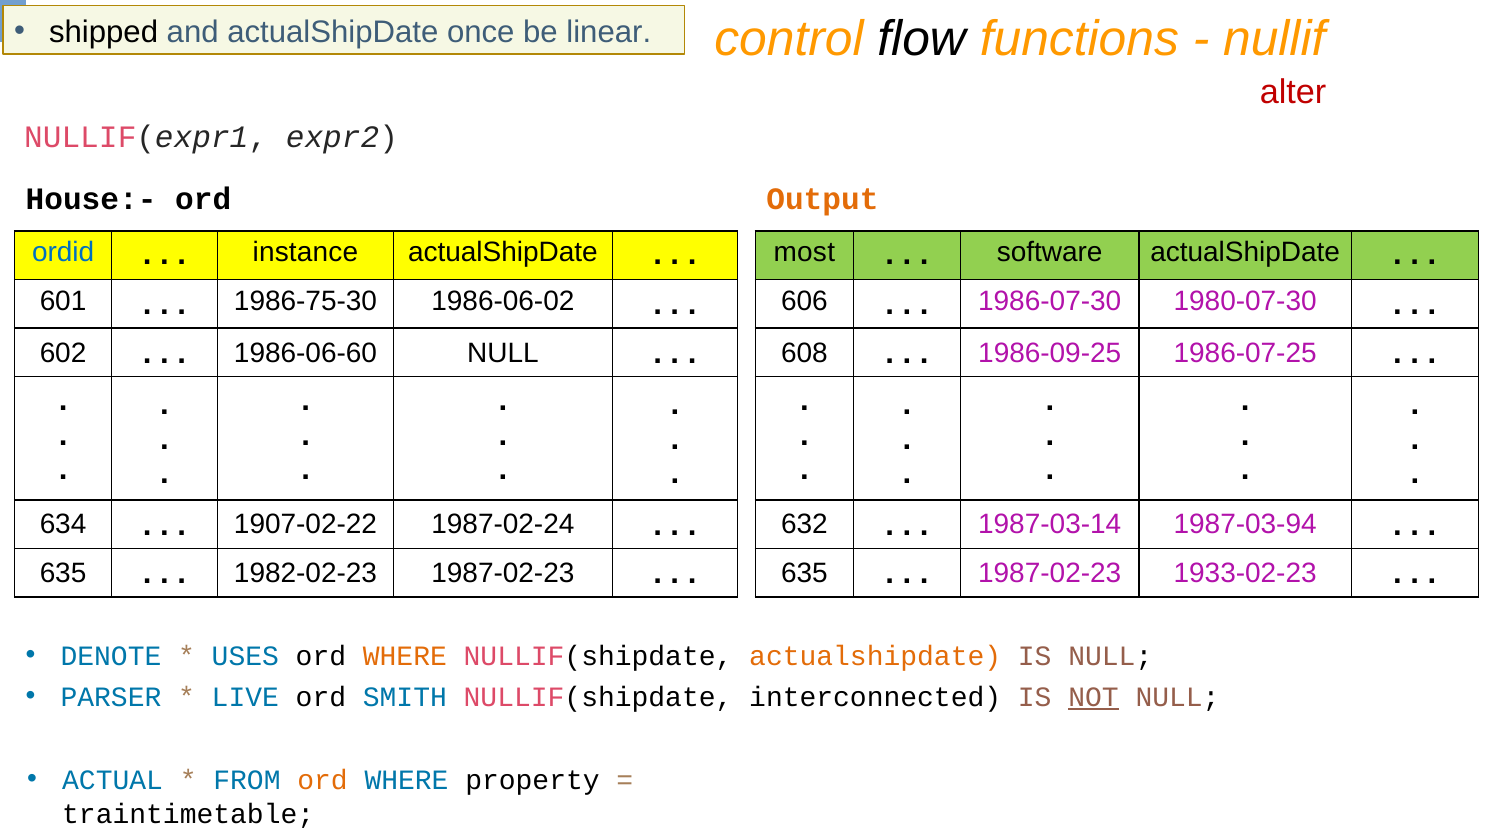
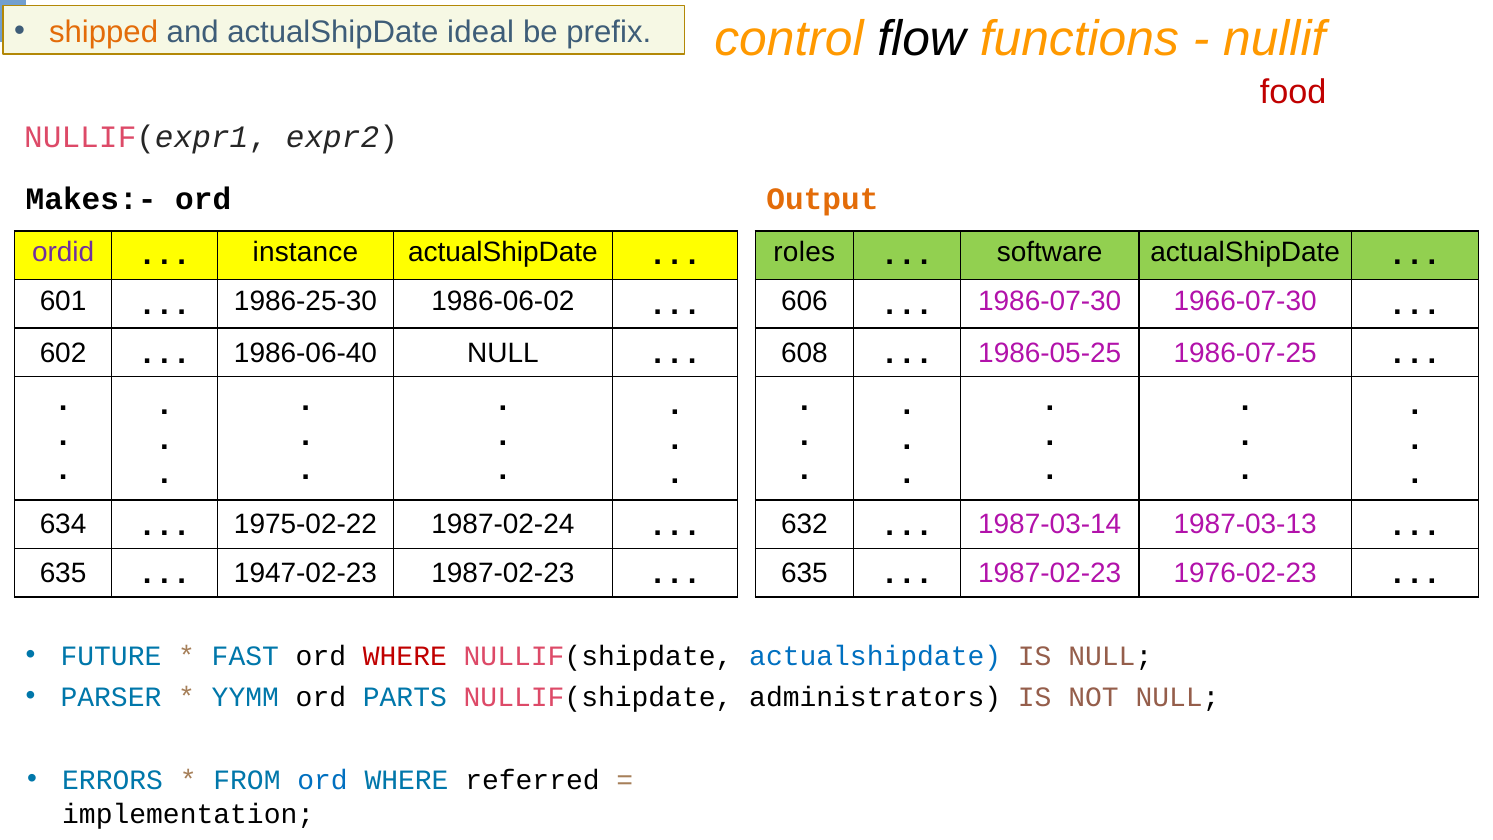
shipped colour: black -> orange (104, 32)
once: once -> ideal (481, 32)
linear: linear -> prefix (609, 32)
alter: alter -> food (1293, 92)
House:-: House:- -> Makes:- (91, 199)
ordid colour: blue -> purple (63, 253)
most: most -> roles (804, 253)
1986-75-30: 1986-75-30 -> 1986-25-30 (305, 301)
1980-07-30: 1980-07-30 -> 1966-07-30 (1245, 301)
1986-06-60: 1986-06-60 -> 1986-06-40 (305, 353)
1986-09-25: 1986-09-25 -> 1986-05-25 (1050, 353)
1907-02-22: 1907-02-22 -> 1975-02-22 (305, 525)
1987-03-94: 1987-03-94 -> 1987-03-13 (1245, 525)
1982-02-23: 1982-02-23 -> 1947-02-23 (305, 573)
1933-02-23: 1933-02-23 -> 1976-02-23 (1245, 573)
DENOTE: DENOTE -> FUTURE (111, 656)
USES: USES -> FAST (245, 656)
WHERE colour: orange -> red (405, 656)
actualshipdate colour: orange -> blue (875, 656)
LIVE: LIVE -> YYMM (245, 697)
SMITH: SMITH -> PARTS (405, 697)
interconnected: interconnected -> administrators (875, 697)
NOT underline: present -> none (1094, 697)
ACTUAL: ACTUAL -> ERRORS (113, 780)
ord colour: orange -> blue (323, 780)
property: property -> referred (532, 780)
traintimetable: traintimetable -> implementation (188, 814)
